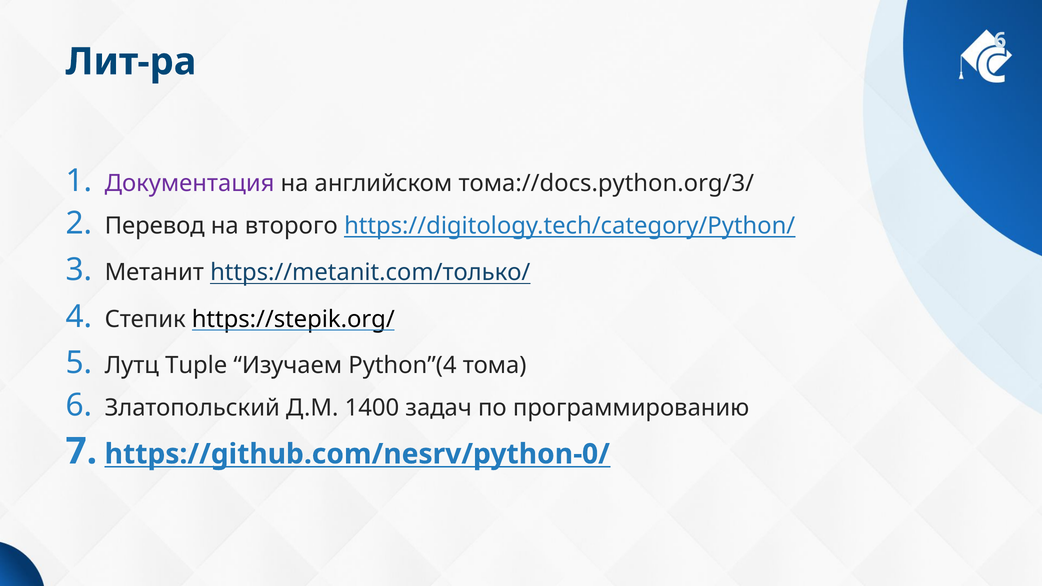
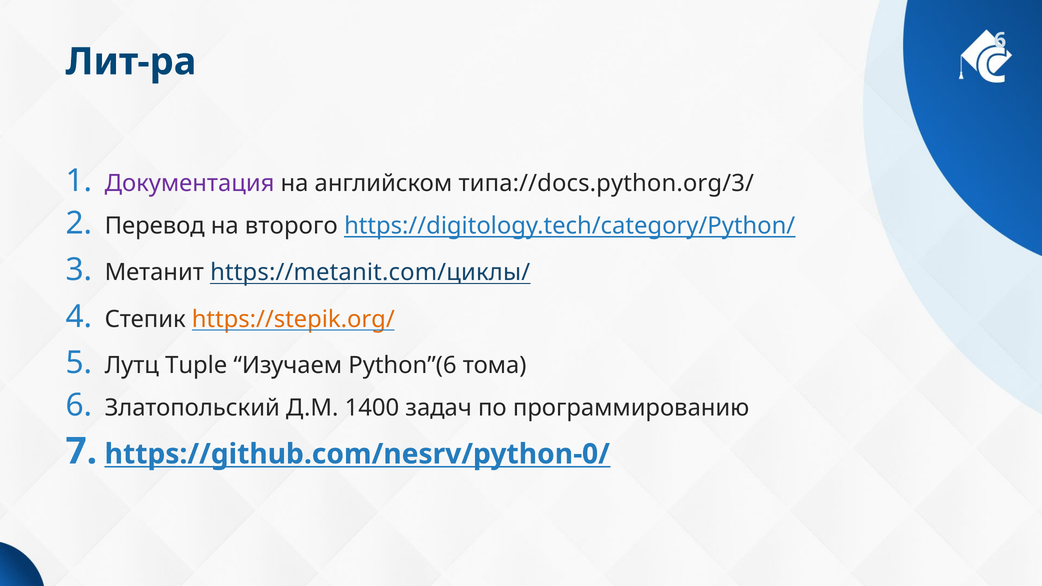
тома://docs.python.org/3/: тома://docs.python.org/3/ -> типа://docs.python.org/3/ (606, 183)
https://metanit.com/только/: https://metanit.com/только/ -> https://metanit.com/циклы/ (370, 273)
https://stepik.org/ colour: black -> orange (293, 319)
Python”(4: Python”(4 -> Python”(6 (402, 366)
